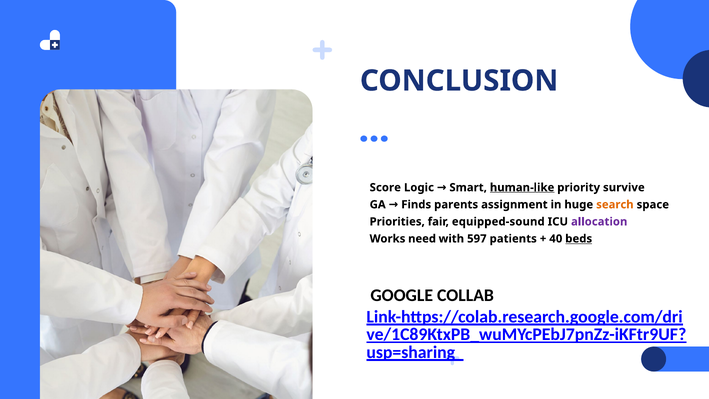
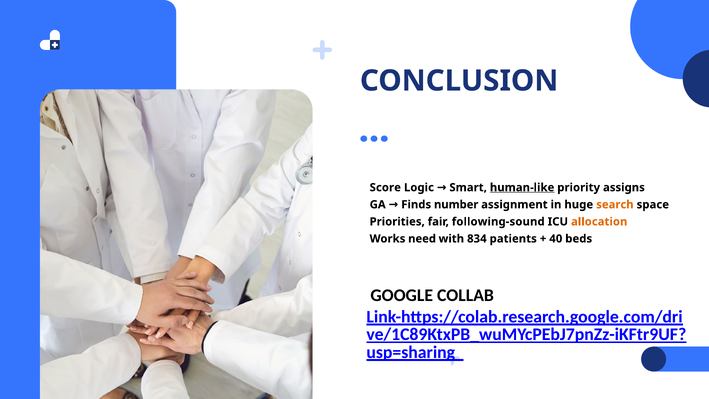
survive: survive -> assigns (624, 187)
parents: parents -> number (456, 204)
equipped-sound: equipped-sound -> following-sound (498, 222)
allocation colour: purple -> orange (599, 222)
597: 597 -> 834 (477, 239)
beds underline: present -> none (579, 239)
